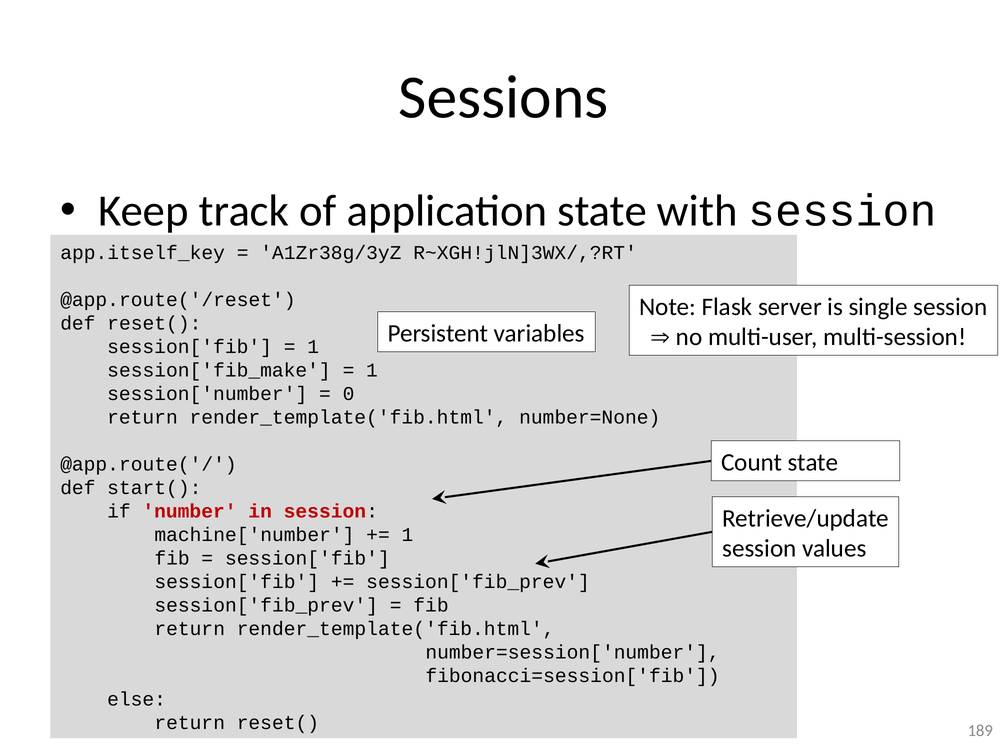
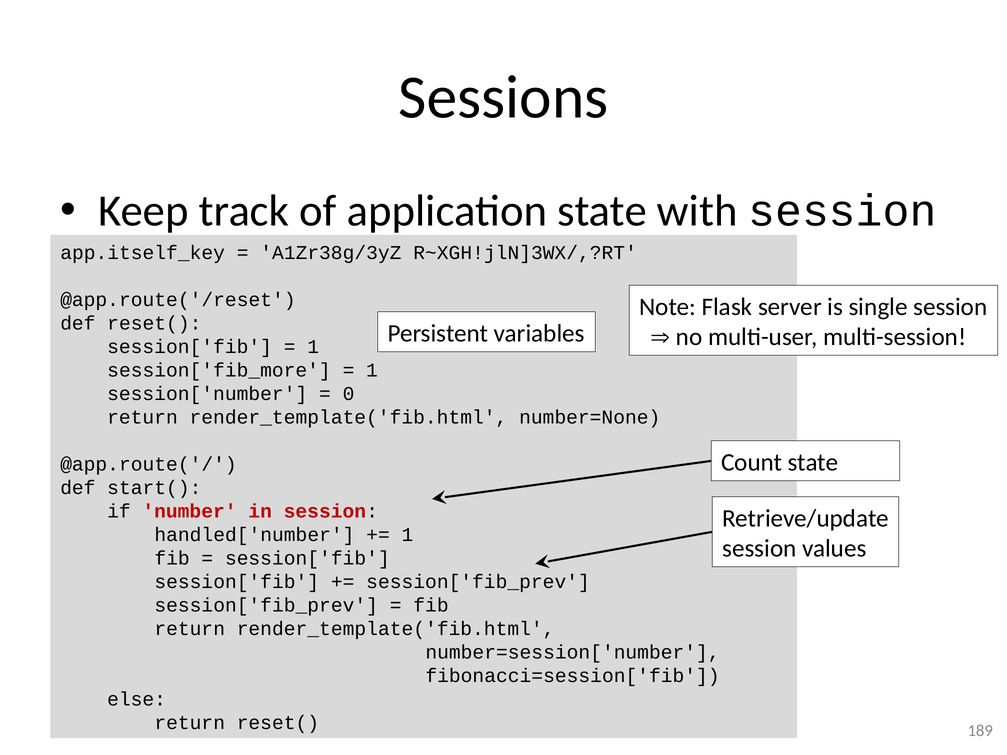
session['fib_make: session['fib_make -> session['fib_more (219, 371)
machine['number: machine['number -> handled['number (254, 535)
